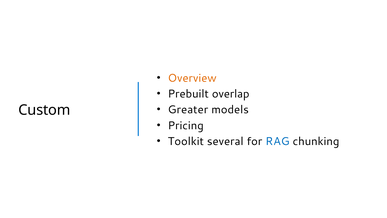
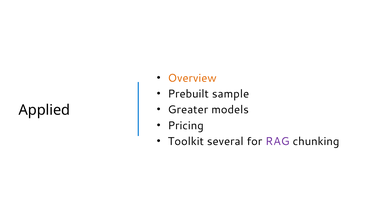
overlap: overlap -> sample (231, 94)
Custom: Custom -> Applied (44, 110)
RAG colour: blue -> purple (277, 141)
